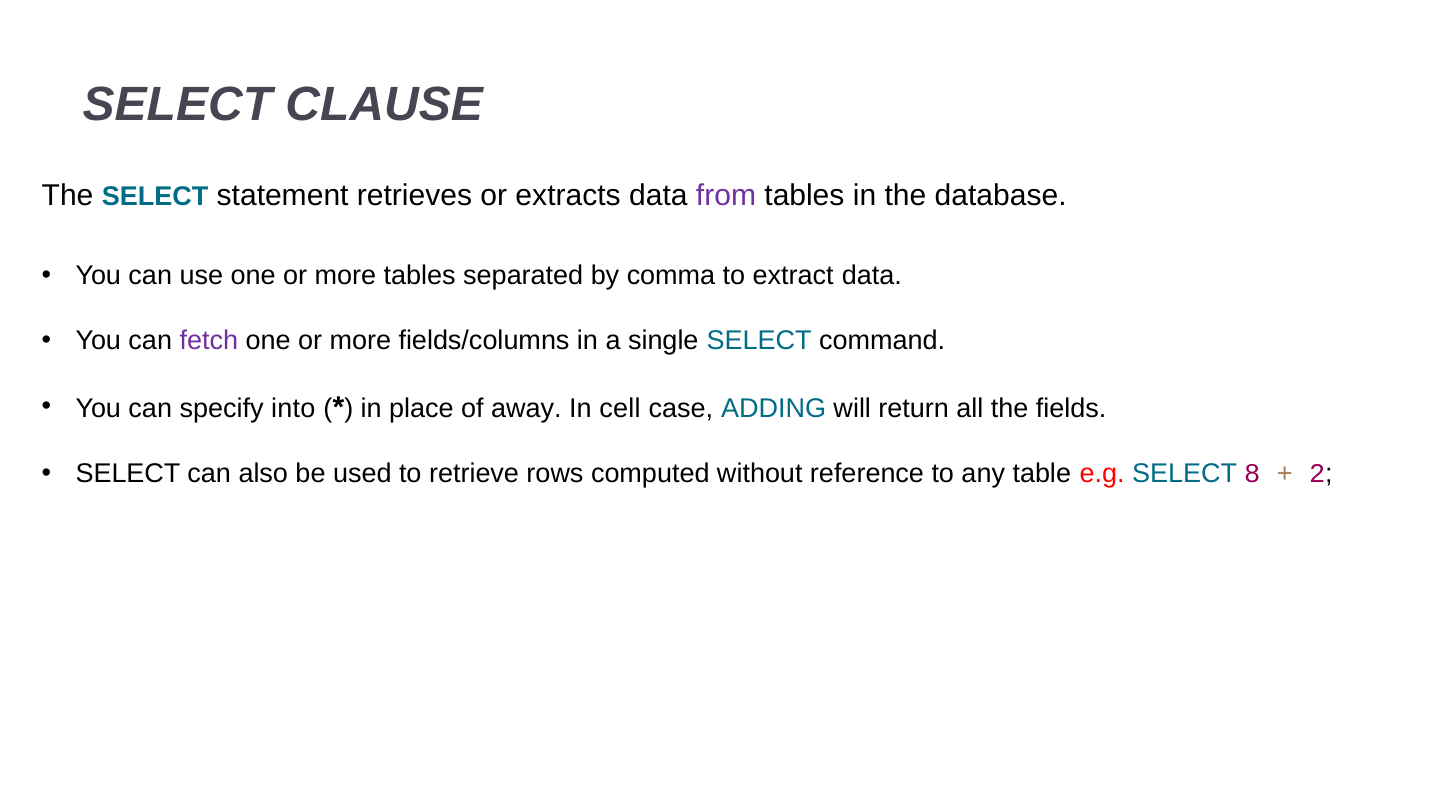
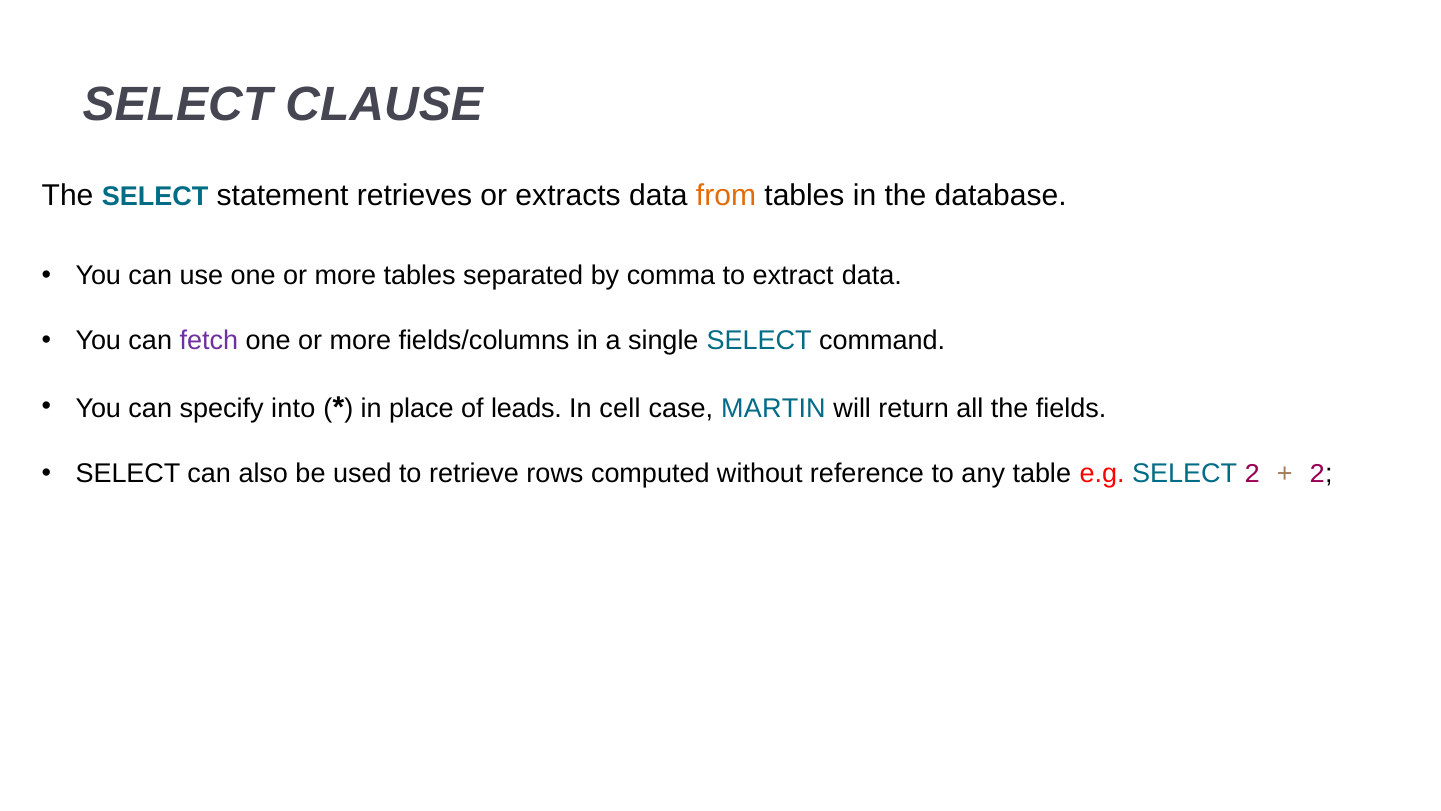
from colour: purple -> orange (726, 196)
away: away -> leads (527, 408)
ADDING: ADDING -> MARTIN (773, 408)
SELECT 8: 8 -> 2 (1252, 474)
